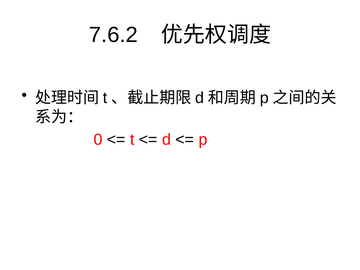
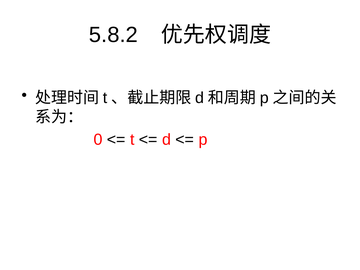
7.6.2: 7.6.2 -> 5.8.2 (113, 35)
